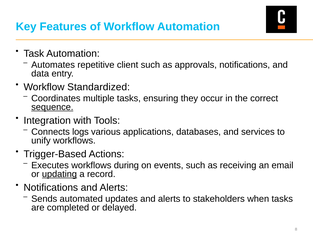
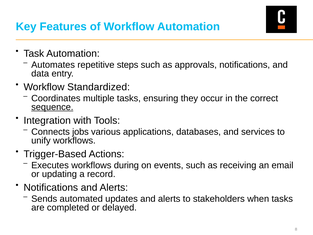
client: client -> steps (128, 65)
logs: logs -> jobs (80, 132)
updating underline: present -> none (59, 174)
